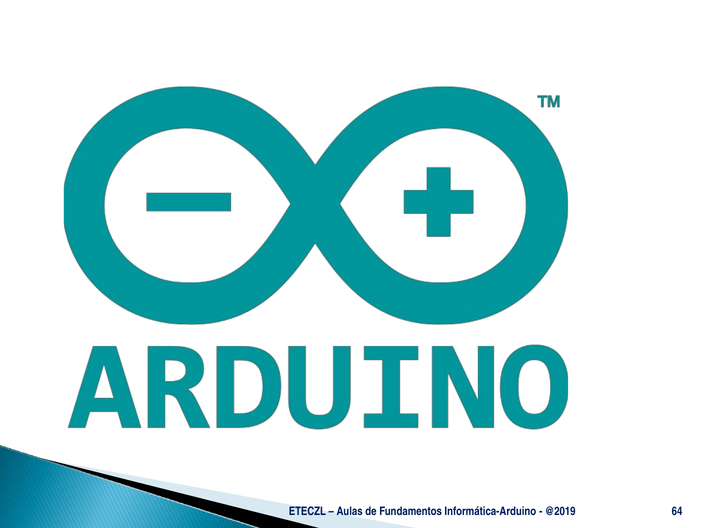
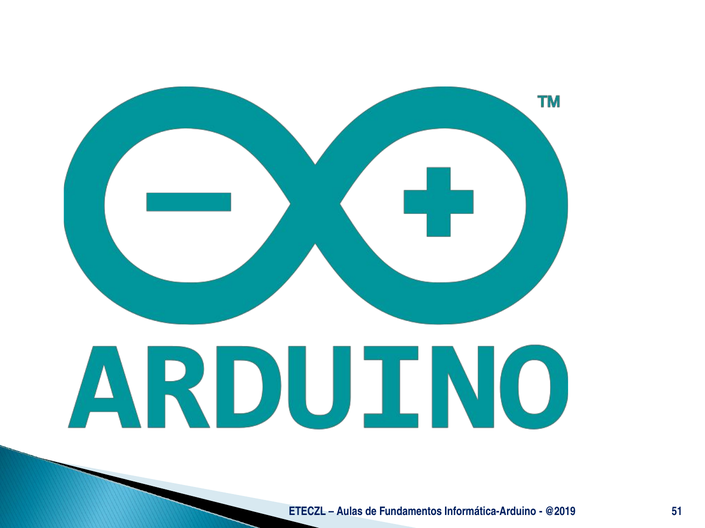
64: 64 -> 51 (677, 512)
